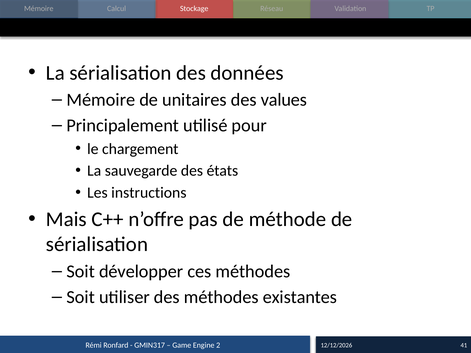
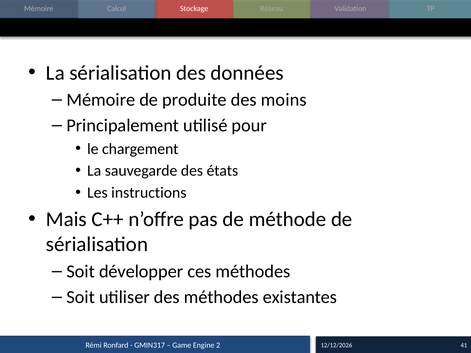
unitaires: unitaires -> produite (194, 100)
values: values -> moins (284, 100)
